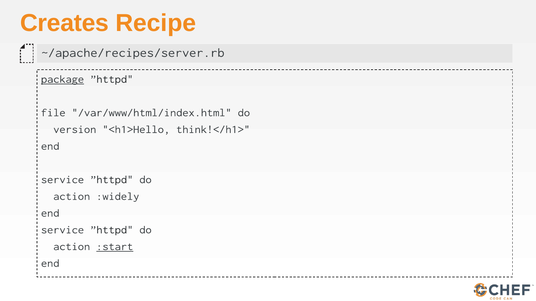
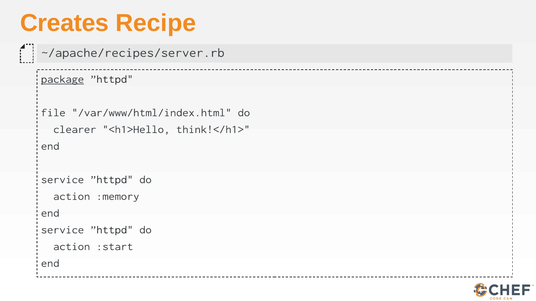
version: version -> clearer (75, 129)
:widely: :widely -> :memory (118, 197)
:start underline: present -> none (115, 247)
